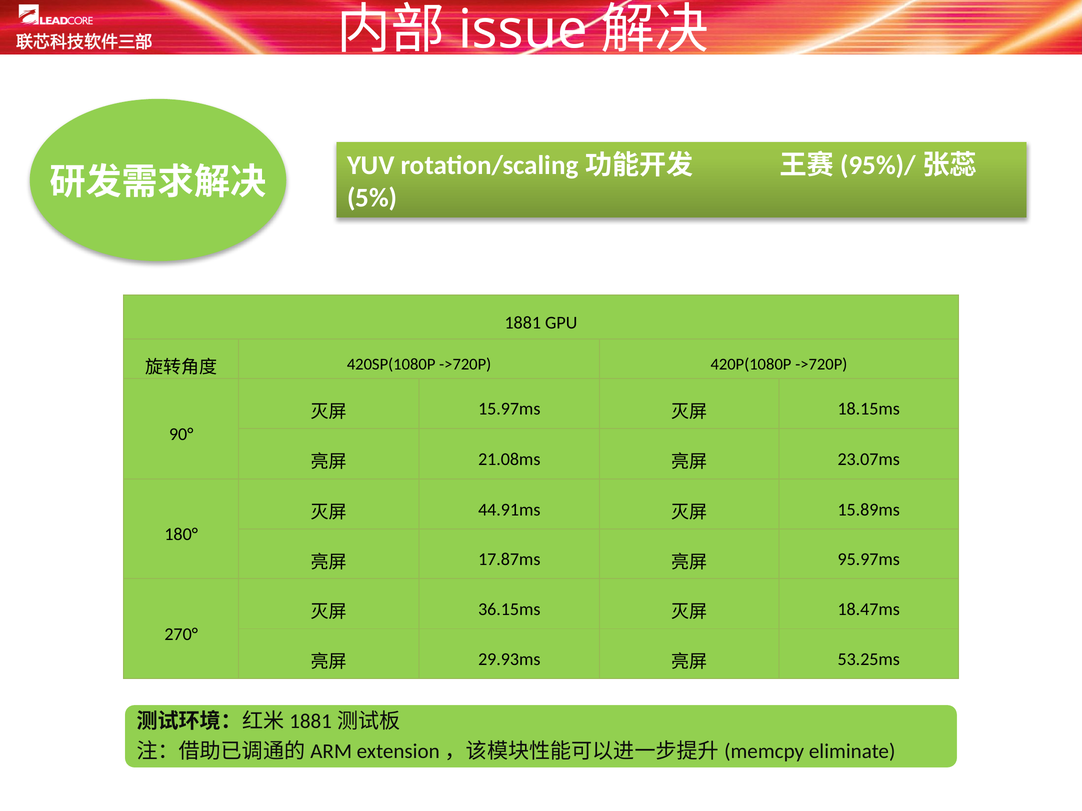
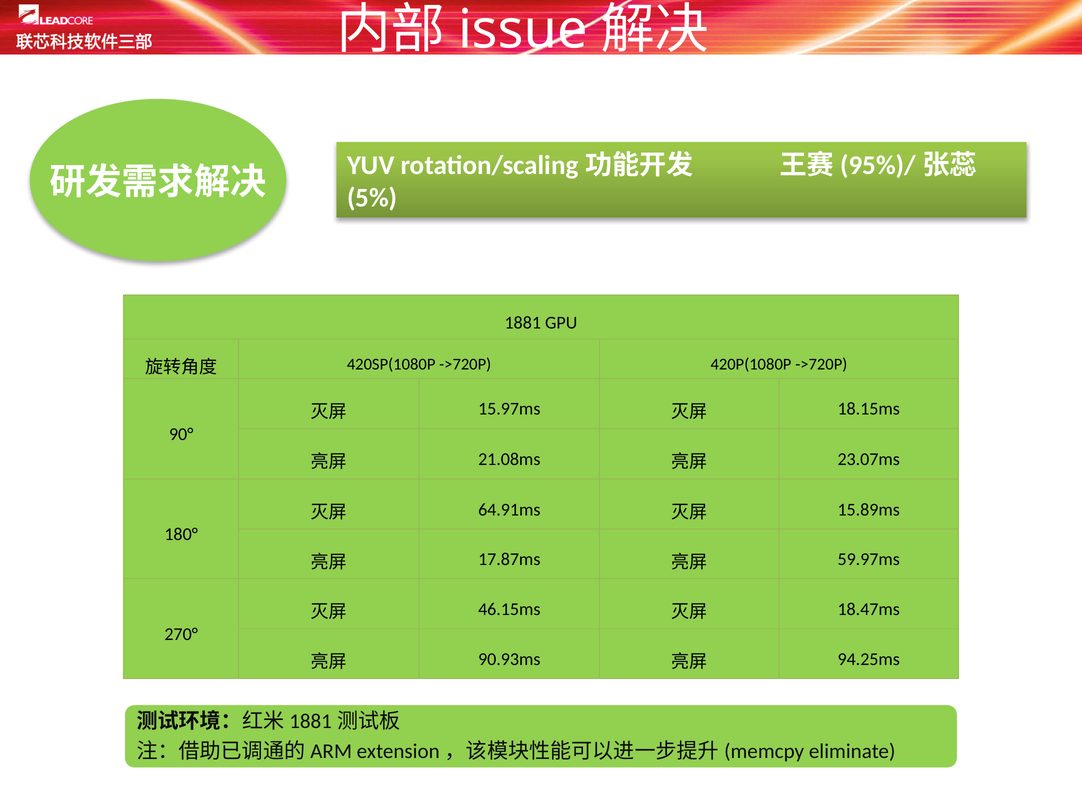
44.91ms: 44.91ms -> 64.91ms (509, 510)
95.97ms: 95.97ms -> 59.97ms (869, 560)
36.15ms: 36.15ms -> 46.15ms (509, 610)
29.93ms: 29.93ms -> 90.93ms (509, 660)
53.25ms: 53.25ms -> 94.25ms (869, 660)
